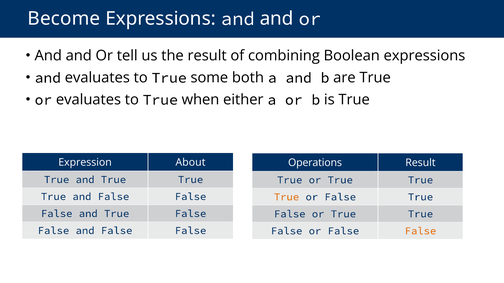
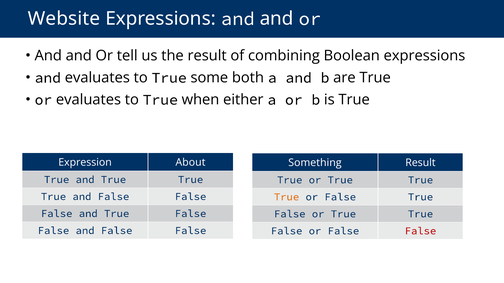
Become: Become -> Website (64, 19)
Operations: Operations -> Something (315, 163)
False colour: orange -> red (420, 231)
